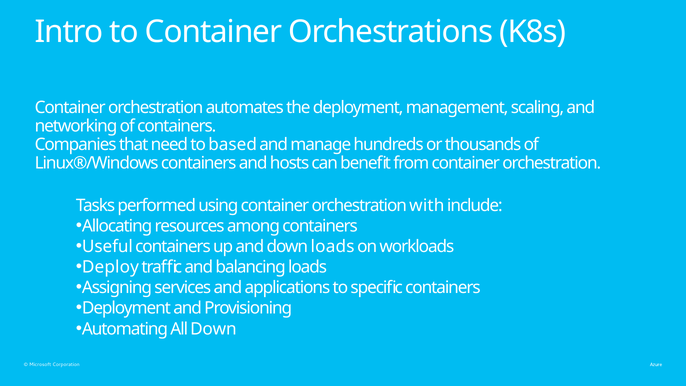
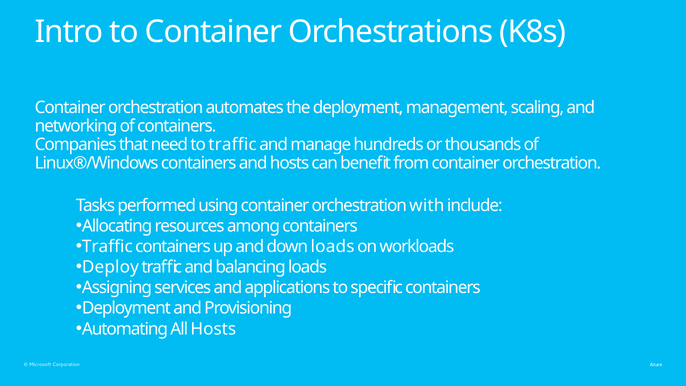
to based: based -> traffic (233, 145)
Useful: Useful -> Traffic (107, 246)
All Down: Down -> Hosts (213, 329)
